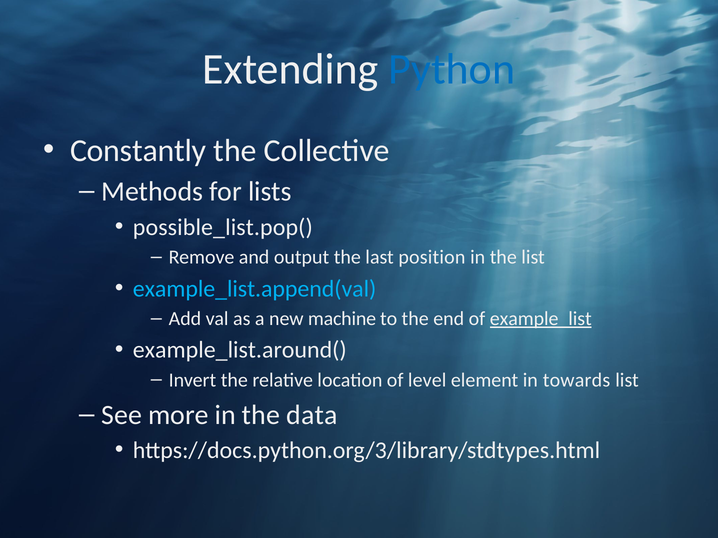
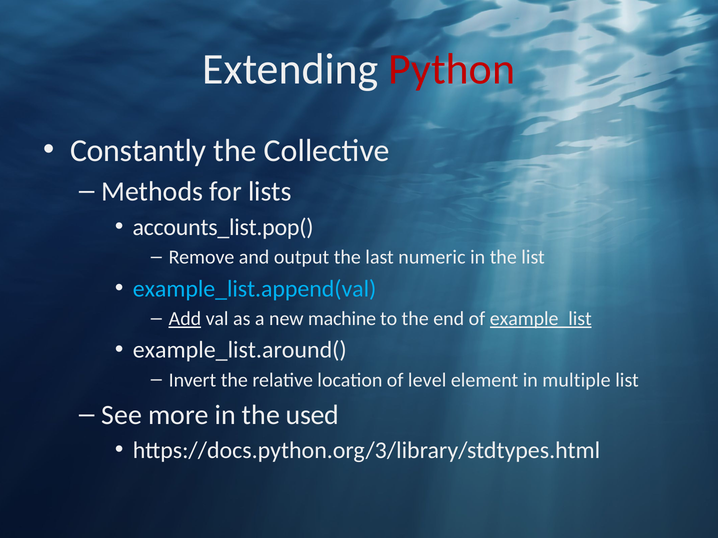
Python colour: blue -> red (452, 70)
possible_list.pop(: possible_list.pop( -> accounts_list.pop( (223, 227)
position: position -> numeric (432, 257)
Add underline: none -> present (185, 319)
towards: towards -> multiple (577, 380)
data: data -> used (312, 415)
